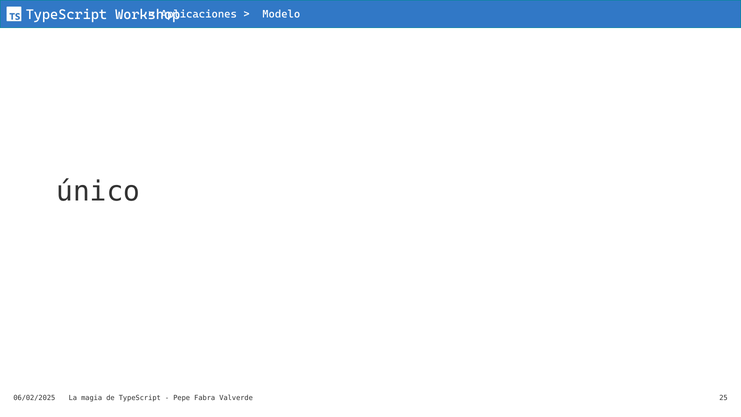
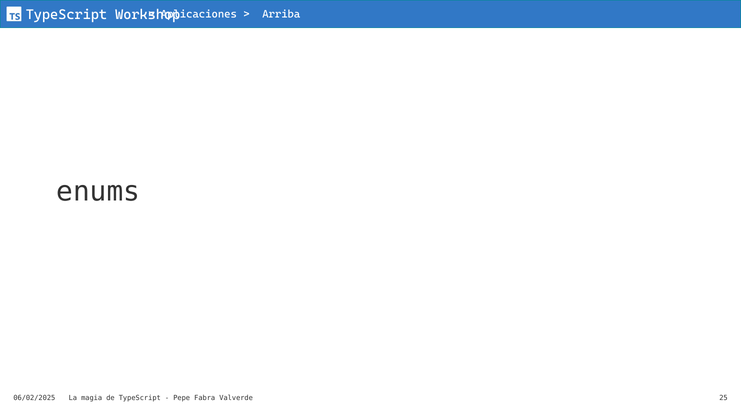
Modelo: Modelo -> Arriba (281, 14)
único: único -> enums (98, 192)
